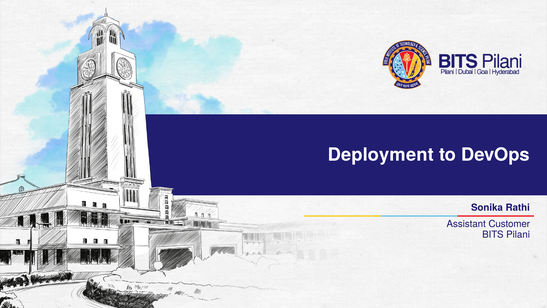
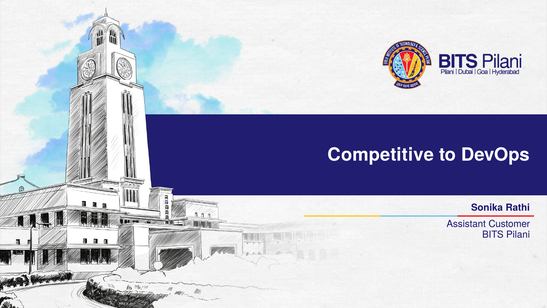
Deployment: Deployment -> Competitive (381, 155)
